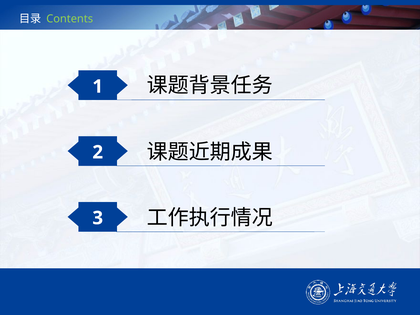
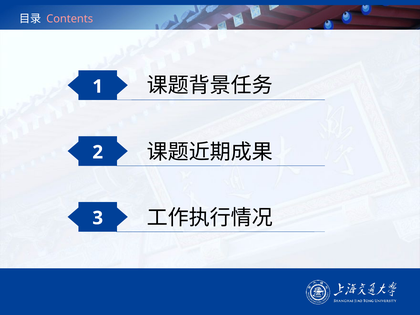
Contents colour: light green -> pink (70, 19)
